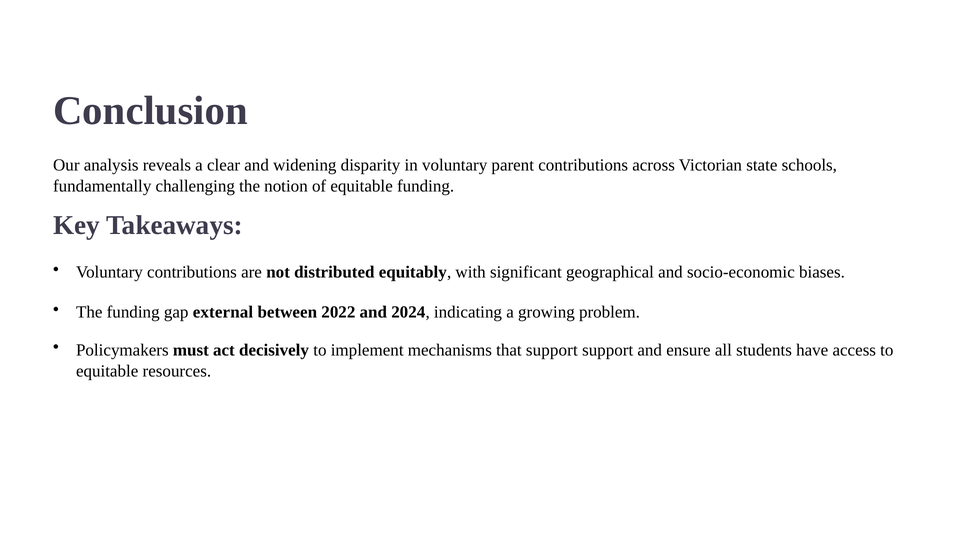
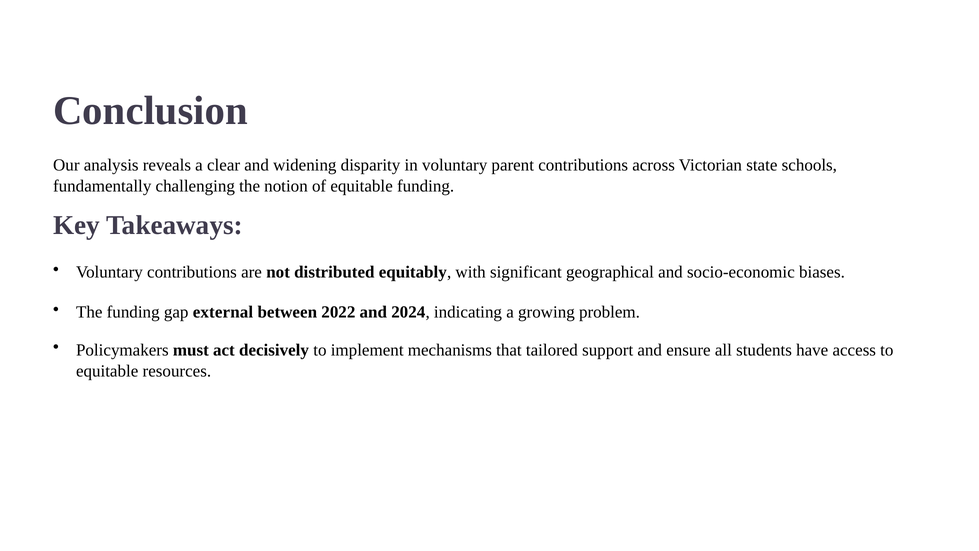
that support: support -> tailored (552, 350)
